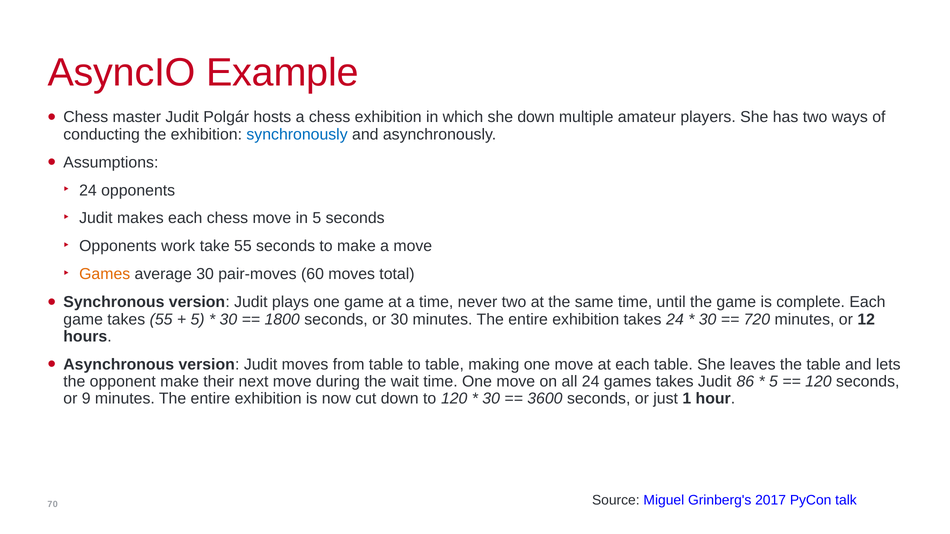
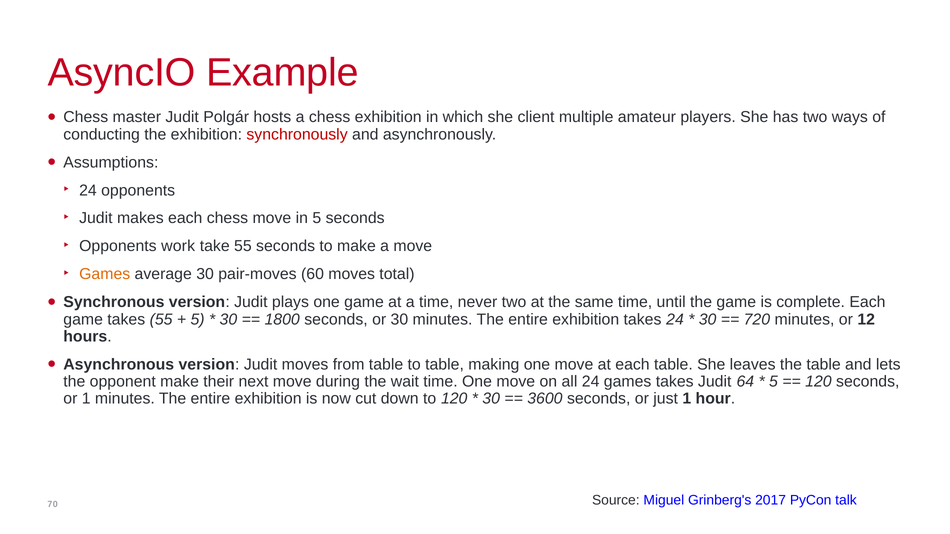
she down: down -> client (536, 117)
synchronously colour: blue -> red (297, 134)
86: 86 -> 64 (745, 382)
or 9: 9 -> 1 (86, 399)
